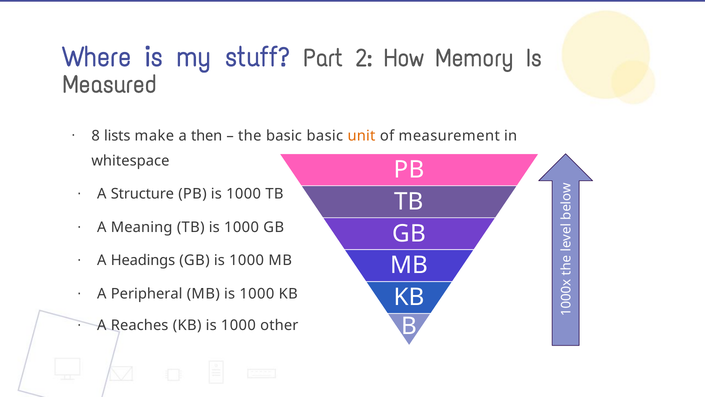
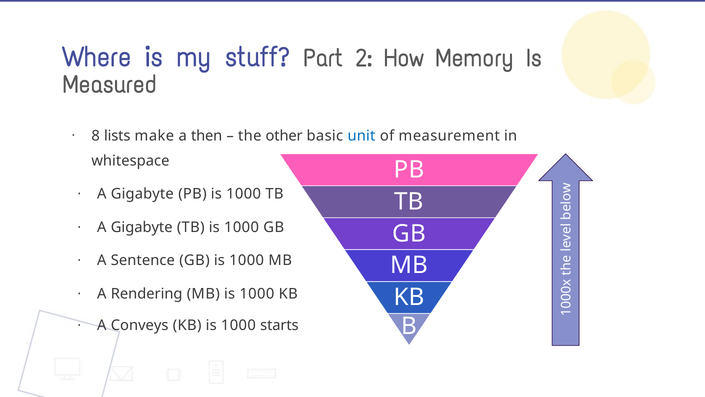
the basic: basic -> other (284, 136)
unit colour: orange -> blue (361, 136)
Structure: Structure -> Gigabyte (142, 194)
Meaning: Meaning -> Gigabyte (142, 227)
Headings: Headings -> Sentence (143, 260)
Peripheral: Peripheral -> Rendering (147, 293)
Reaches: Reaches -> Conveys (140, 325)
other: other -> starts (279, 325)
